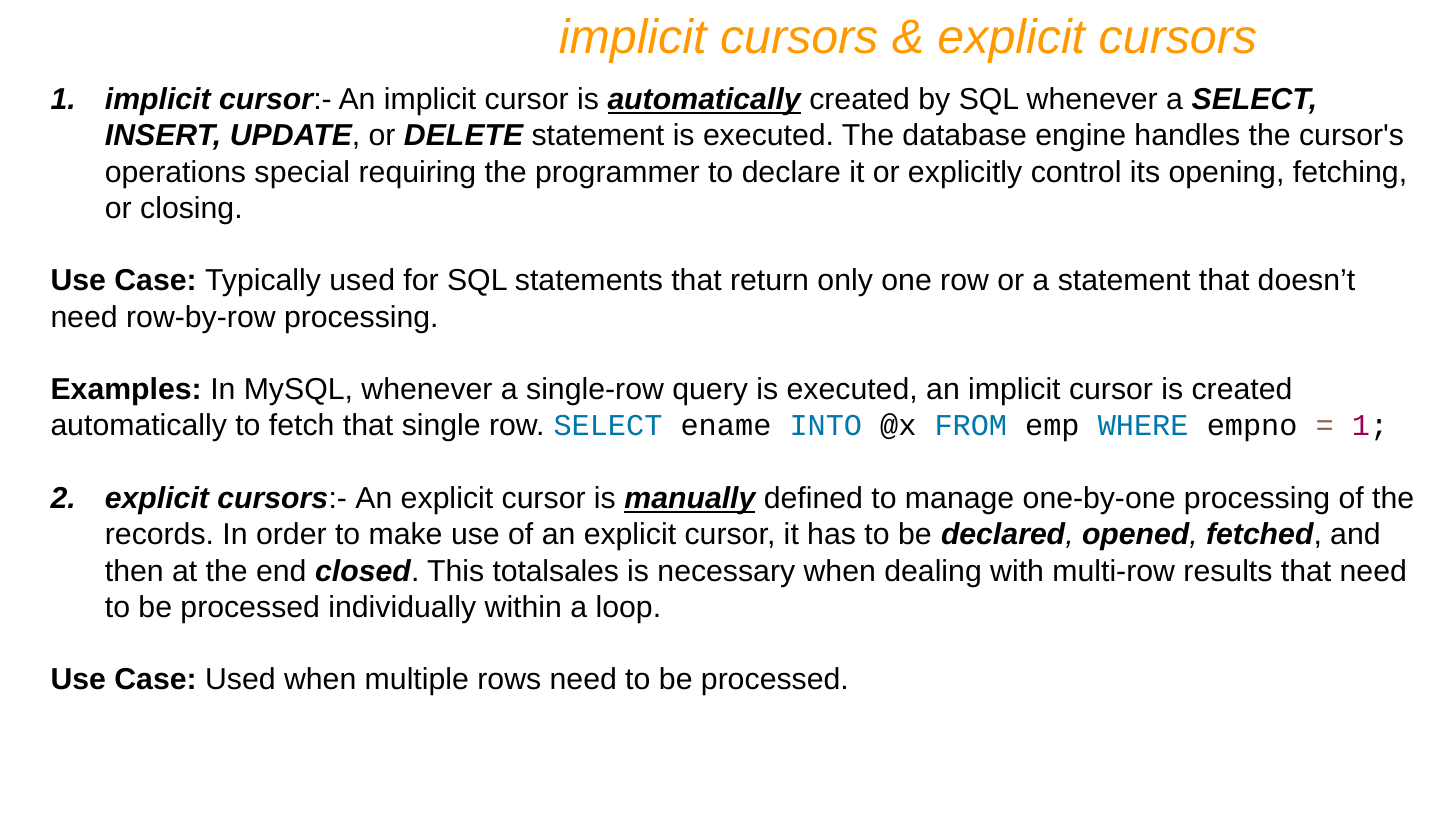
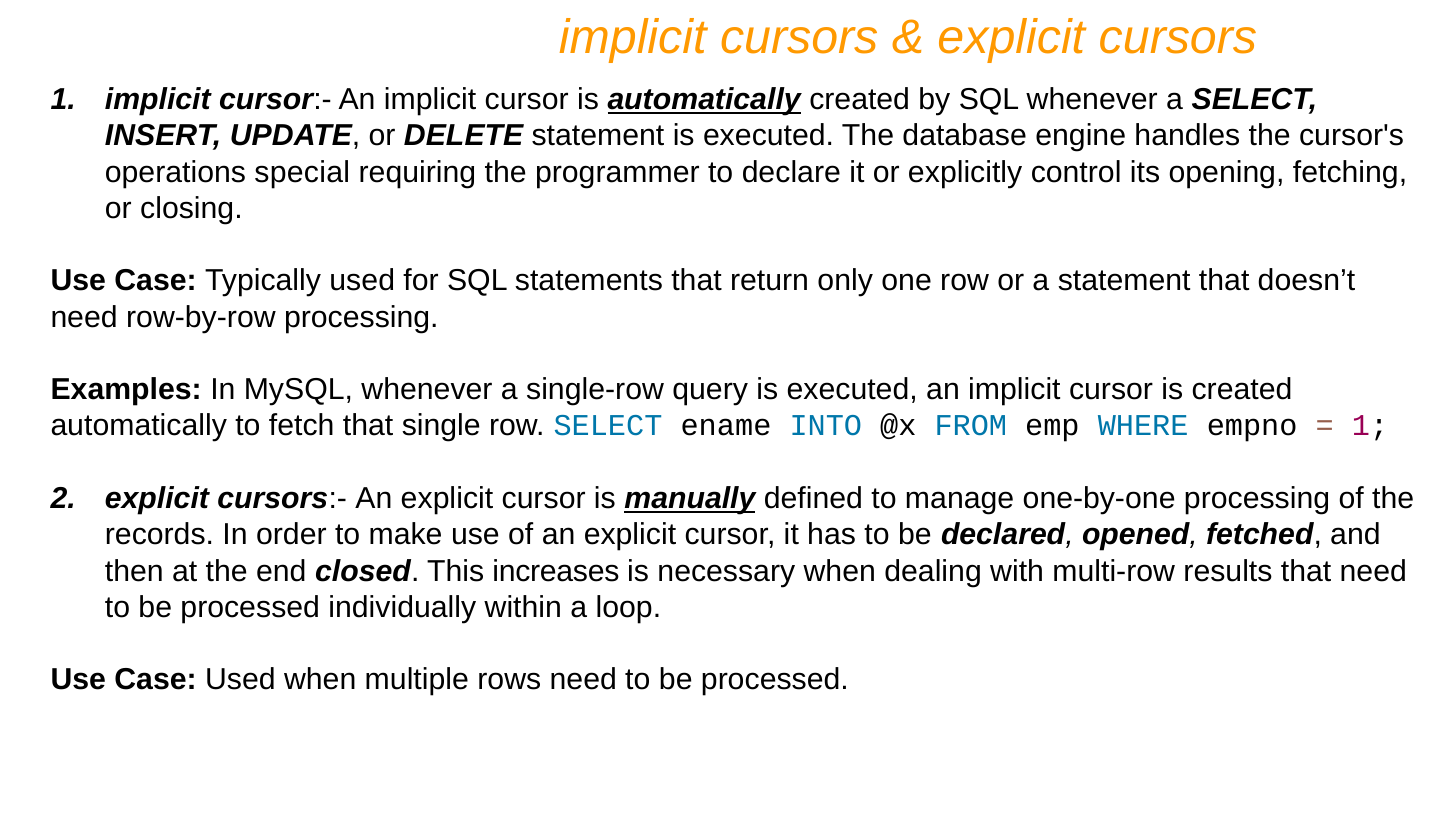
totalsales: totalsales -> increases (556, 571)
